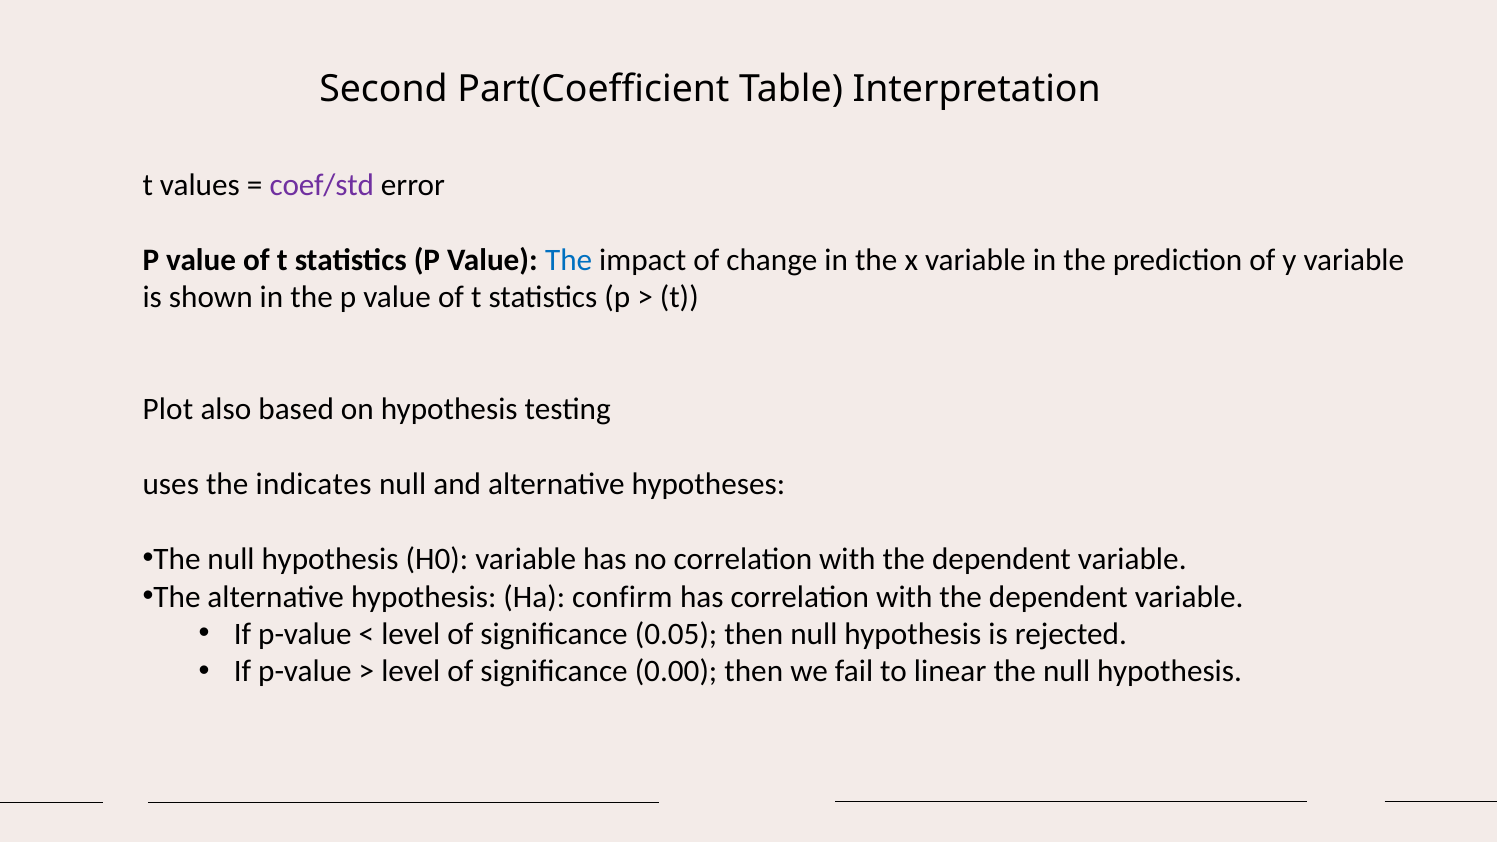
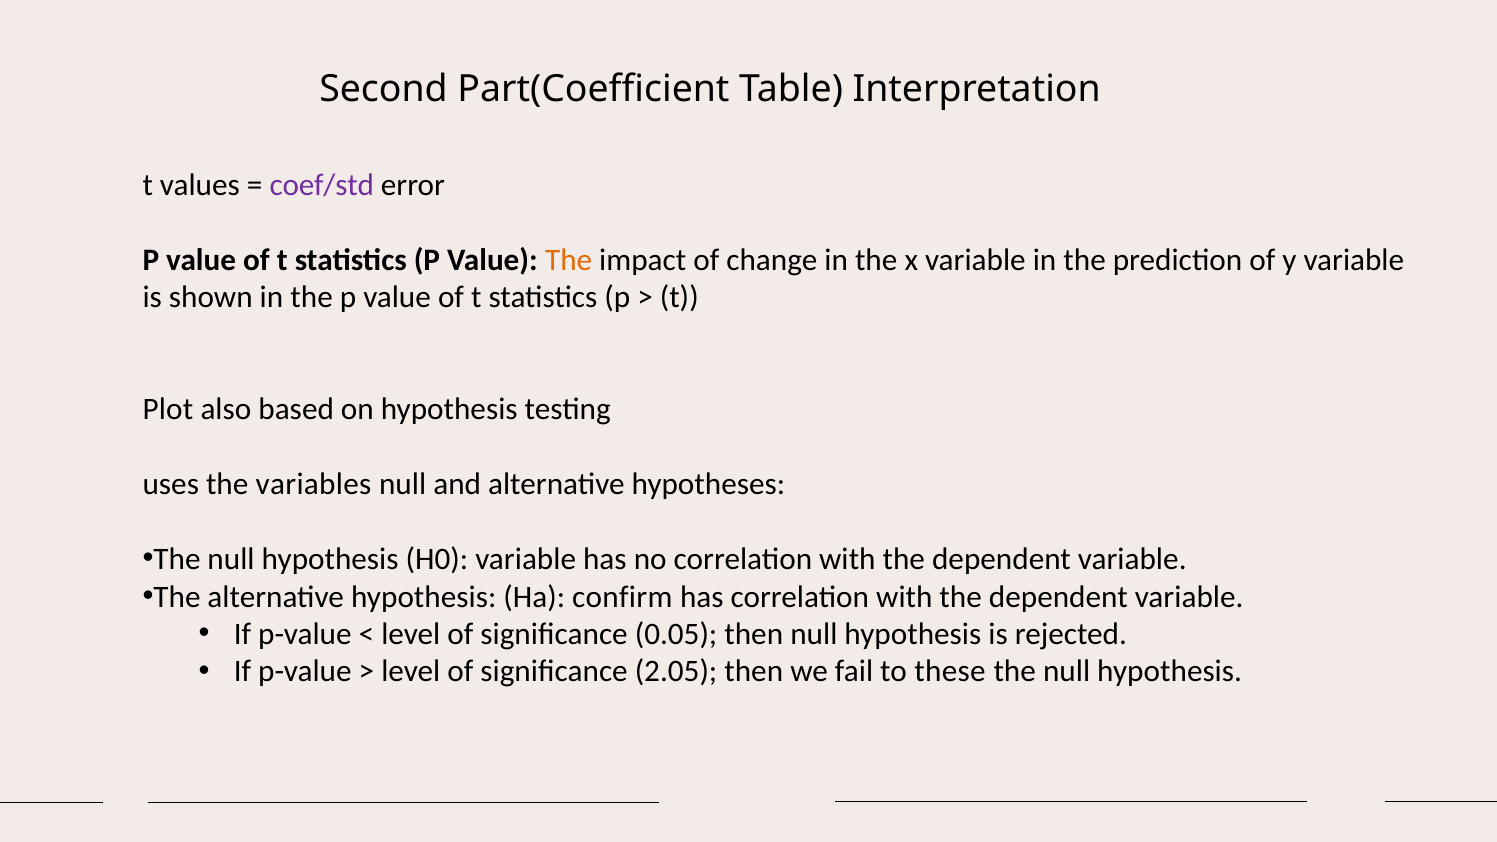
The colour: blue -> orange (569, 260)
indicates: indicates -> variables (314, 484)
0.00: 0.00 -> 2.05 (676, 672)
linear: linear -> these (950, 672)
